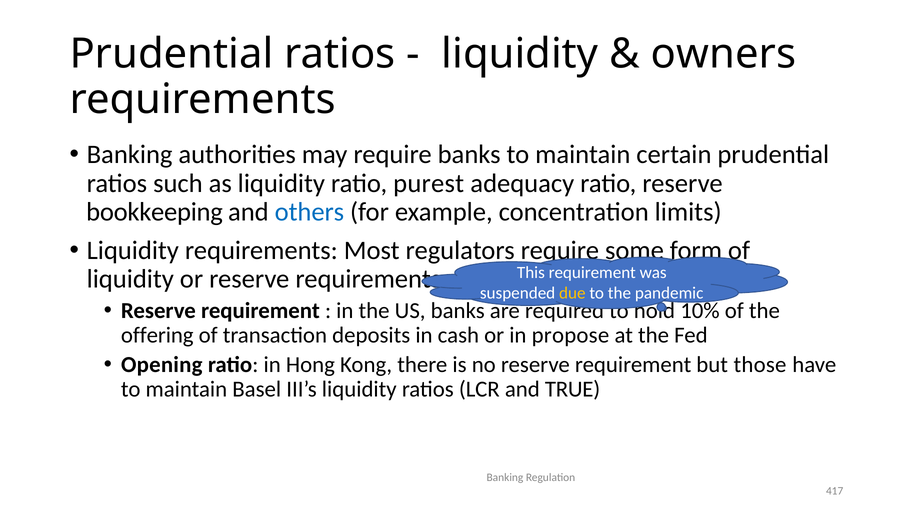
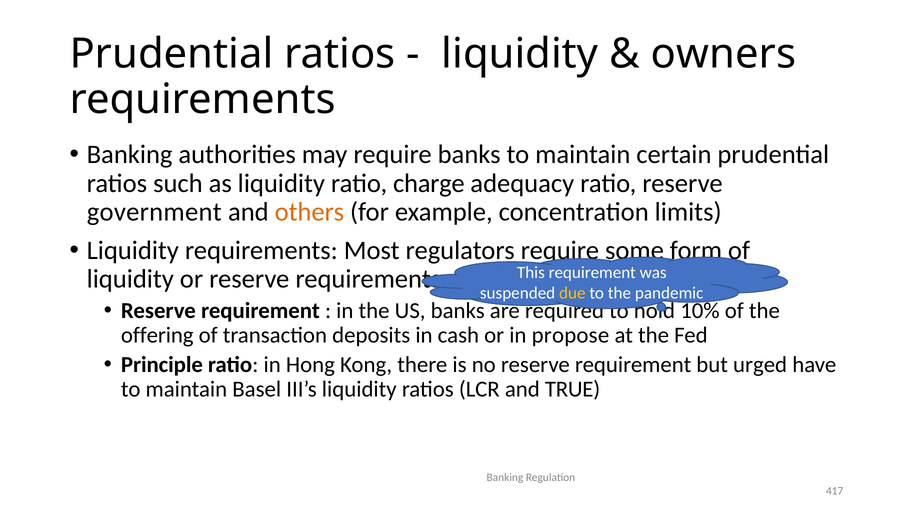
purest: purest -> charge (429, 183)
bookkeeping: bookkeeping -> government (154, 212)
others colour: blue -> orange (309, 212)
Opening: Opening -> Principle (162, 364)
those: those -> urged (760, 364)
